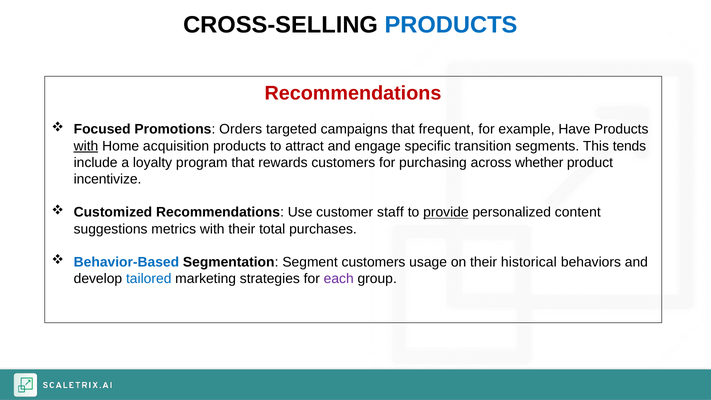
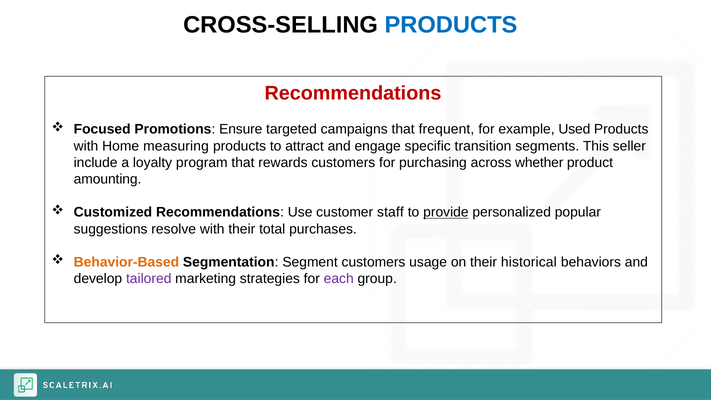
Orders: Orders -> Ensure (241, 129)
Have: Have -> Used (574, 129)
with underline: present -> none (86, 146)
acquisition: acquisition -> measuring (176, 146)
tends: tends -> seller (629, 146)
incentivize: incentivize -> amounting (108, 179)
content: content -> popular (578, 212)
metrics: metrics -> resolve (174, 229)
Behavior-Based colour: blue -> orange (126, 262)
tailored colour: blue -> purple (149, 279)
